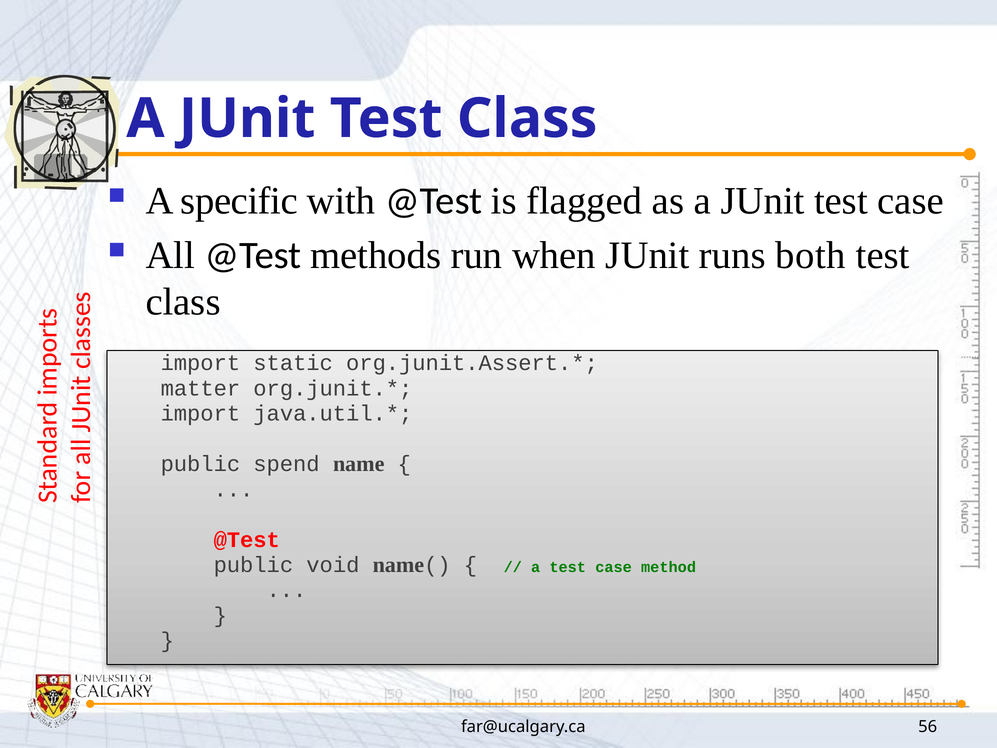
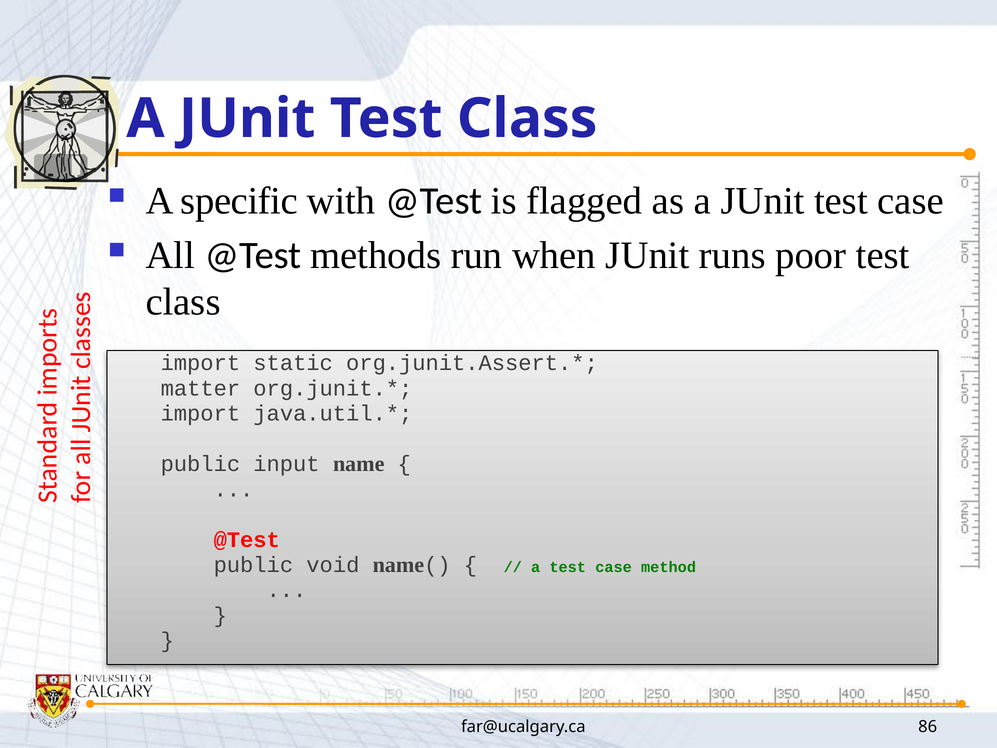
both: both -> poor (811, 255)
spend: spend -> input (286, 464)
56: 56 -> 86 (928, 726)
